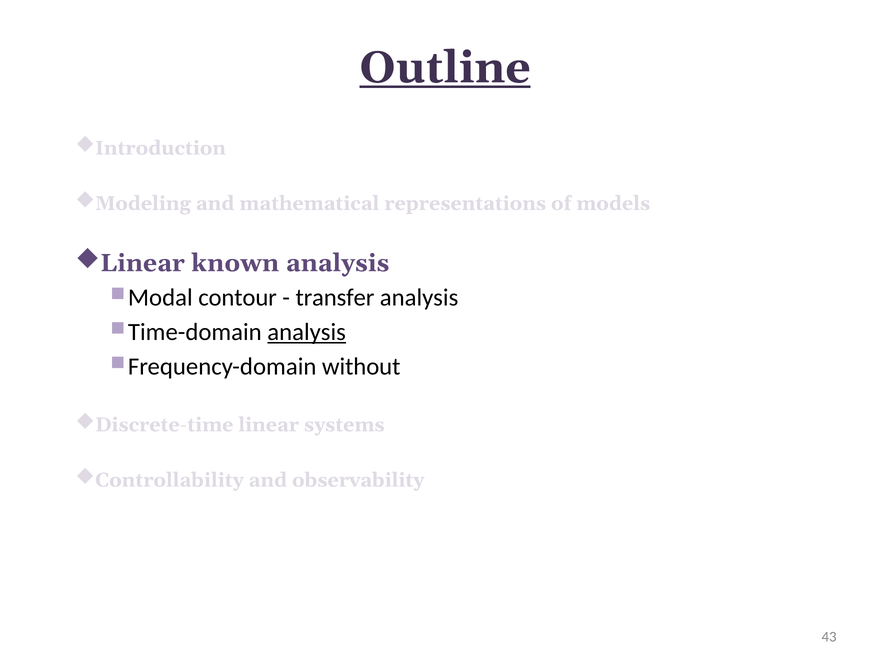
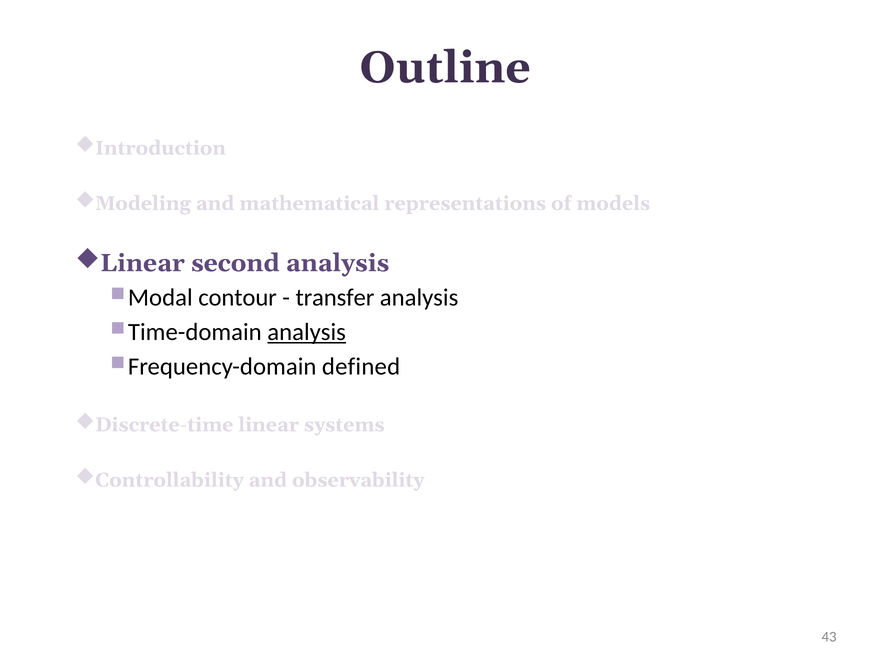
Outline underline: present -> none (445, 68)
known: known -> second (235, 263)
without: without -> defined (361, 367)
